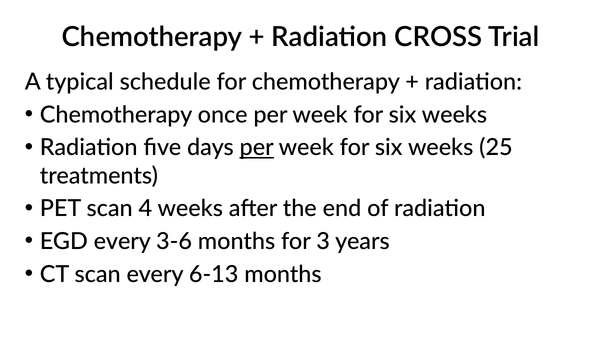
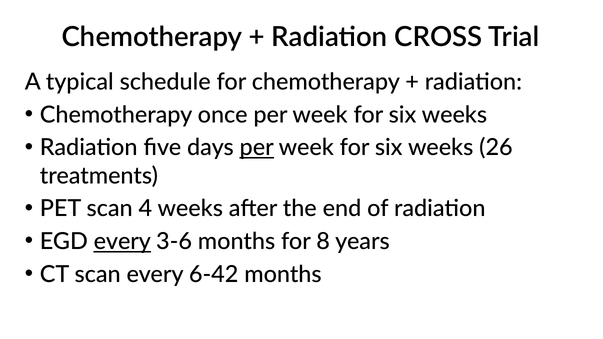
25: 25 -> 26 (496, 148)
every underline: none -> present (122, 242)
3: 3 -> 8 (323, 242)
6-13: 6-13 -> 6-42 (214, 275)
